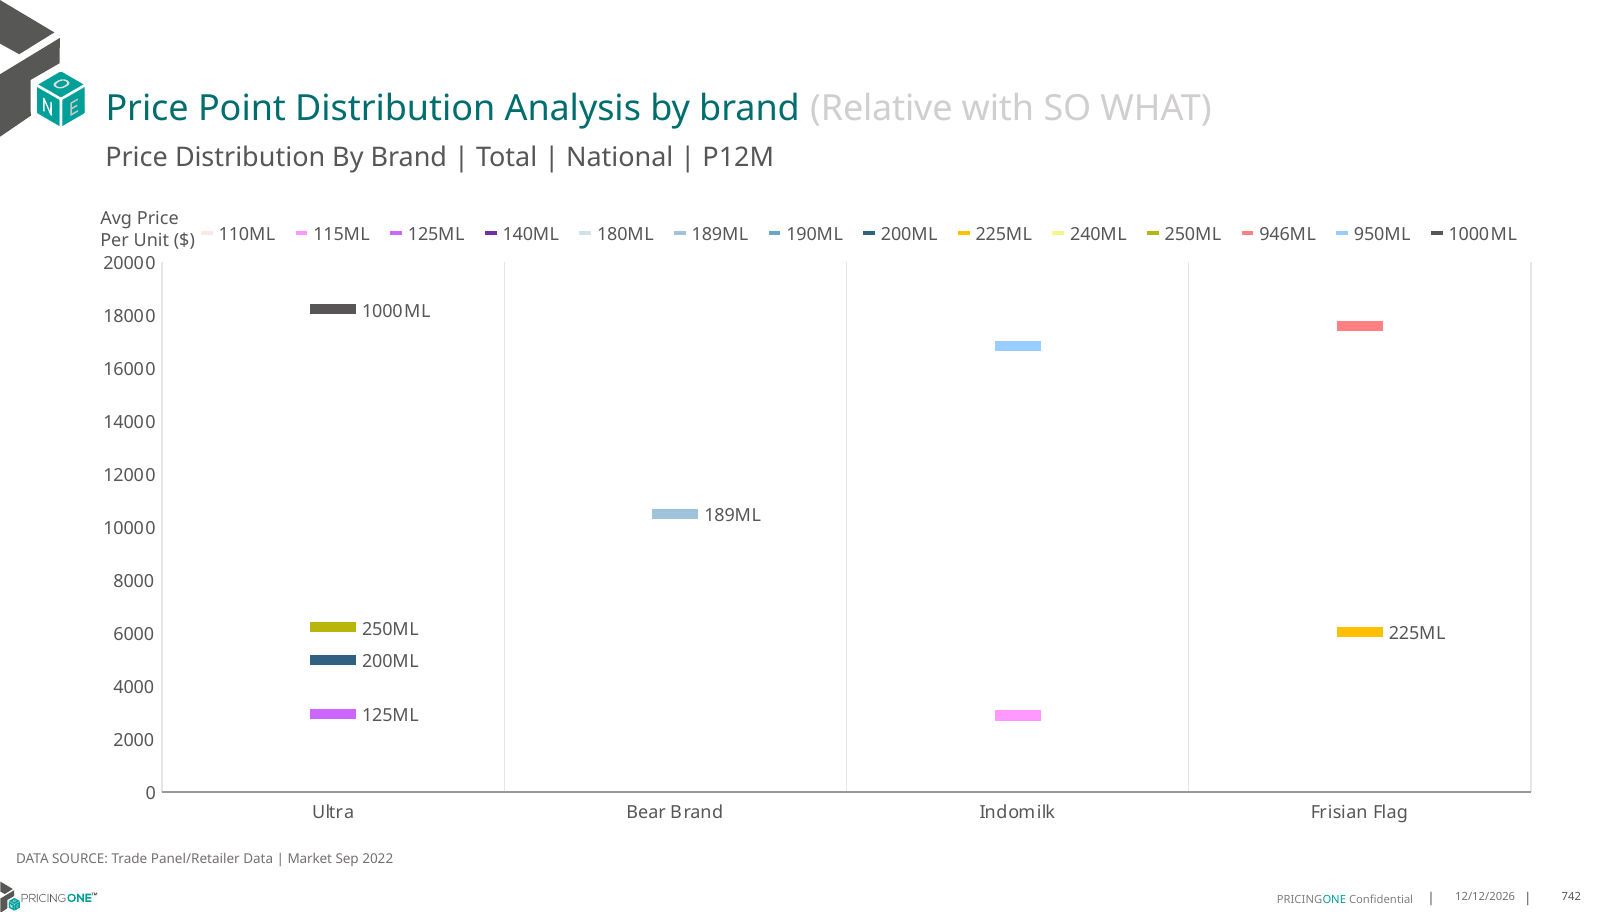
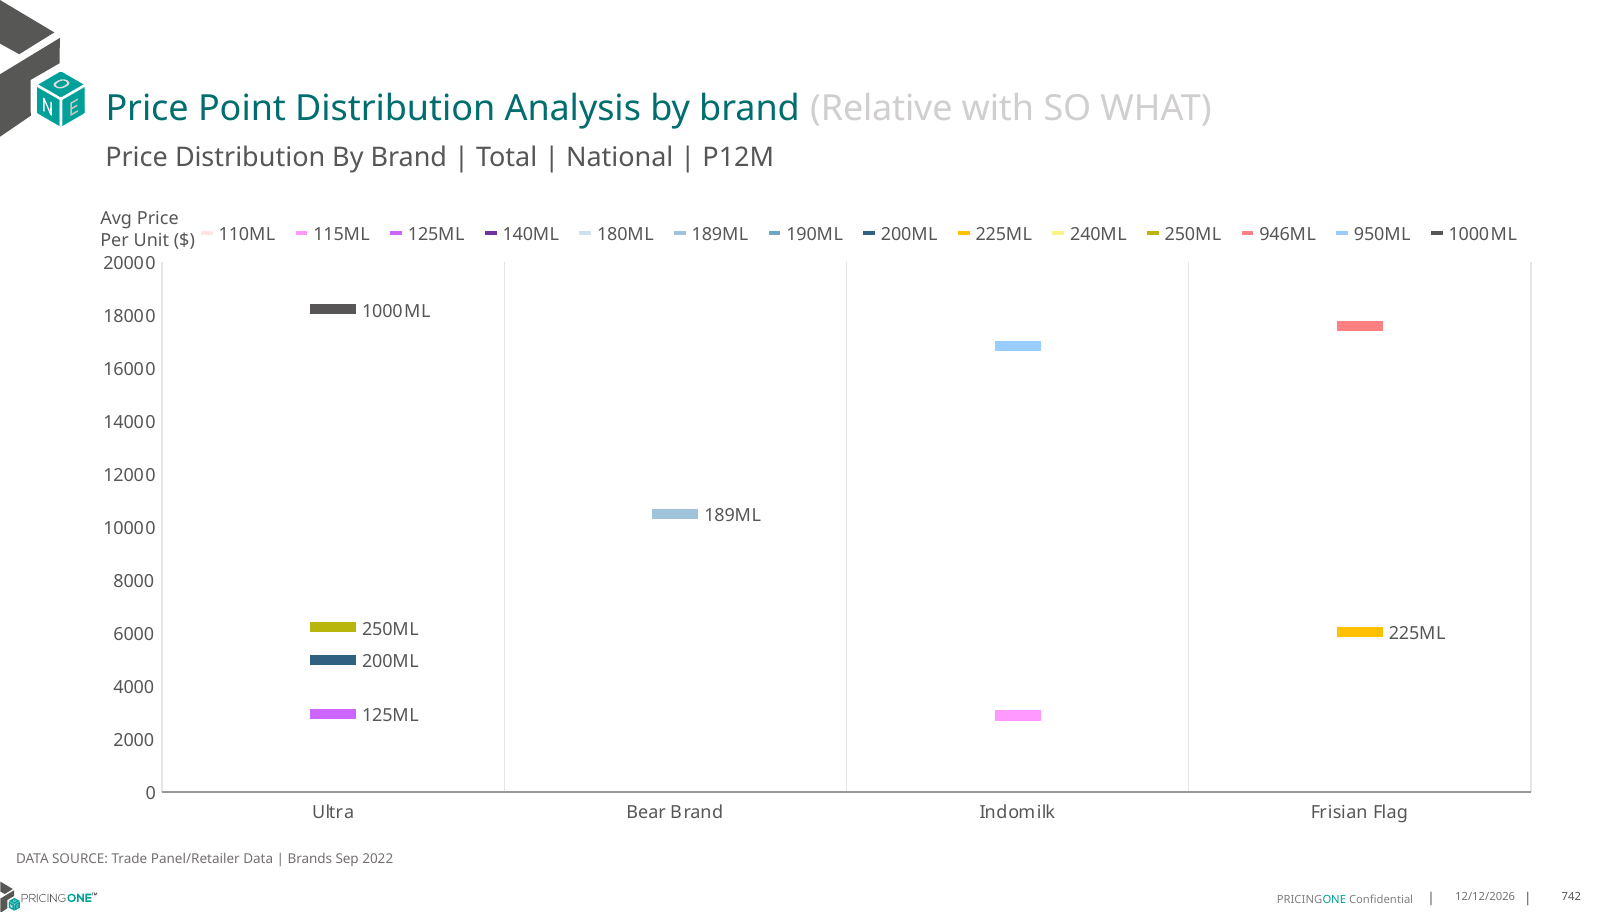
Market: Market -> Brands (310, 859)
